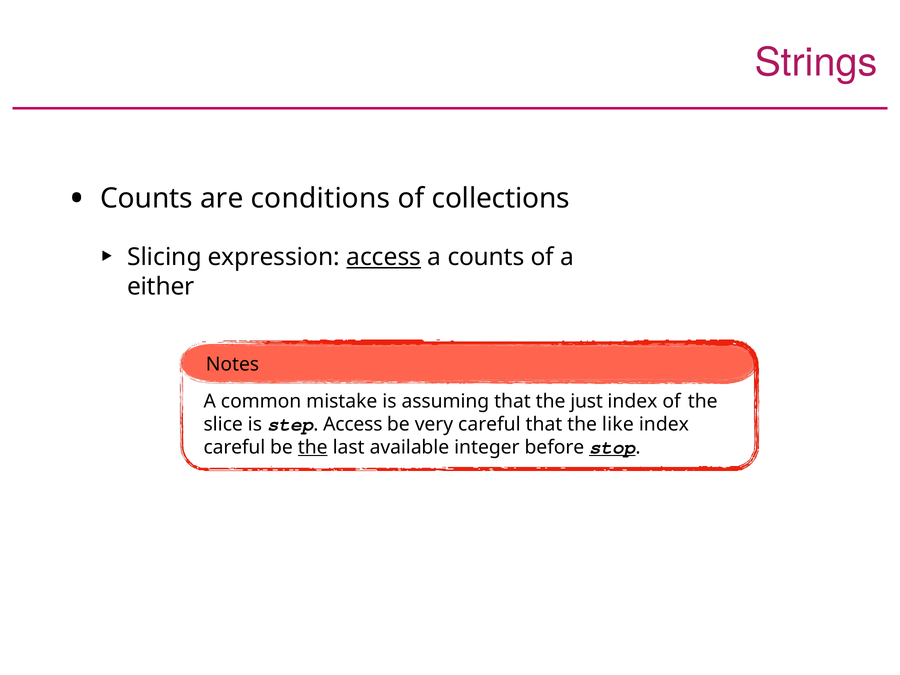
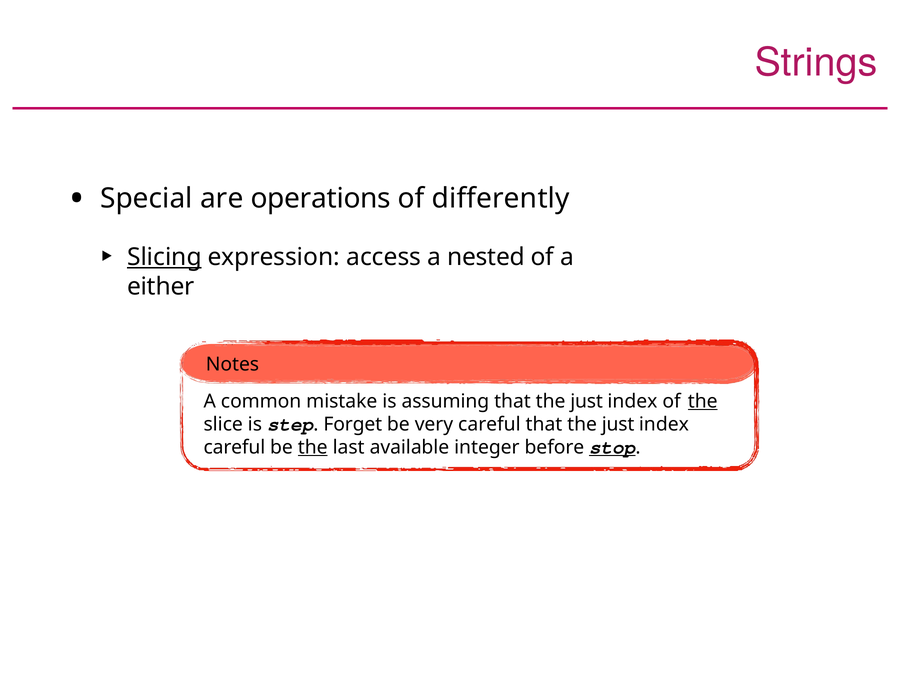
Counts: Counts -> Special (146, 199)
conditions: conditions -> operations (321, 199)
collections: collections -> diﬀerently (501, 199)
Slicing underline: none -> present (164, 257)
access underline: present -> none (384, 257)
a counts: counts -> nested (486, 257)
the underline: none -> present (703, 401)
Access: Access -> Forget (353, 424)
careful that the like: like -> just (618, 424)
